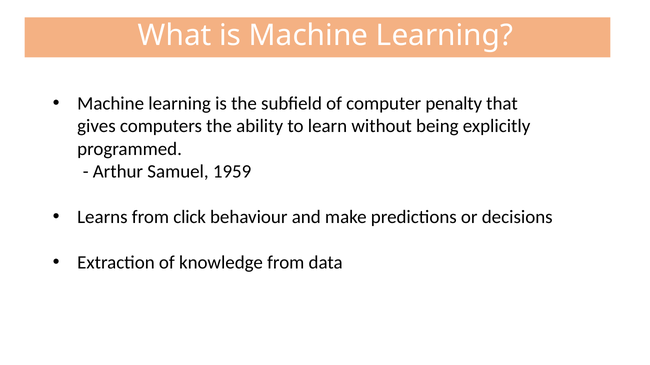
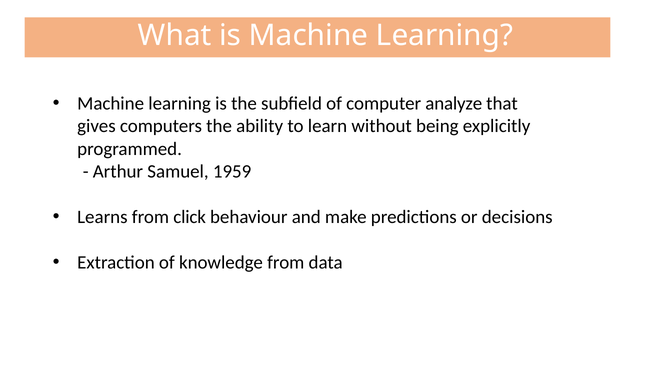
penalty: penalty -> analyze (454, 104)
